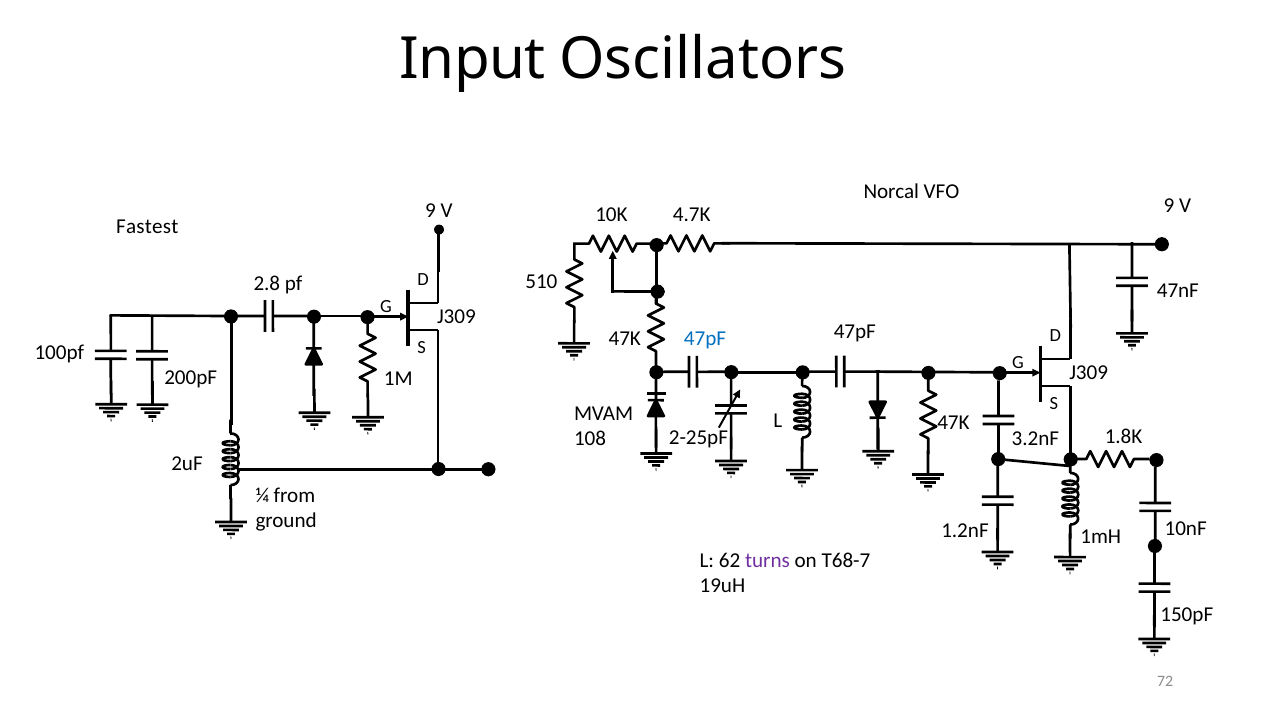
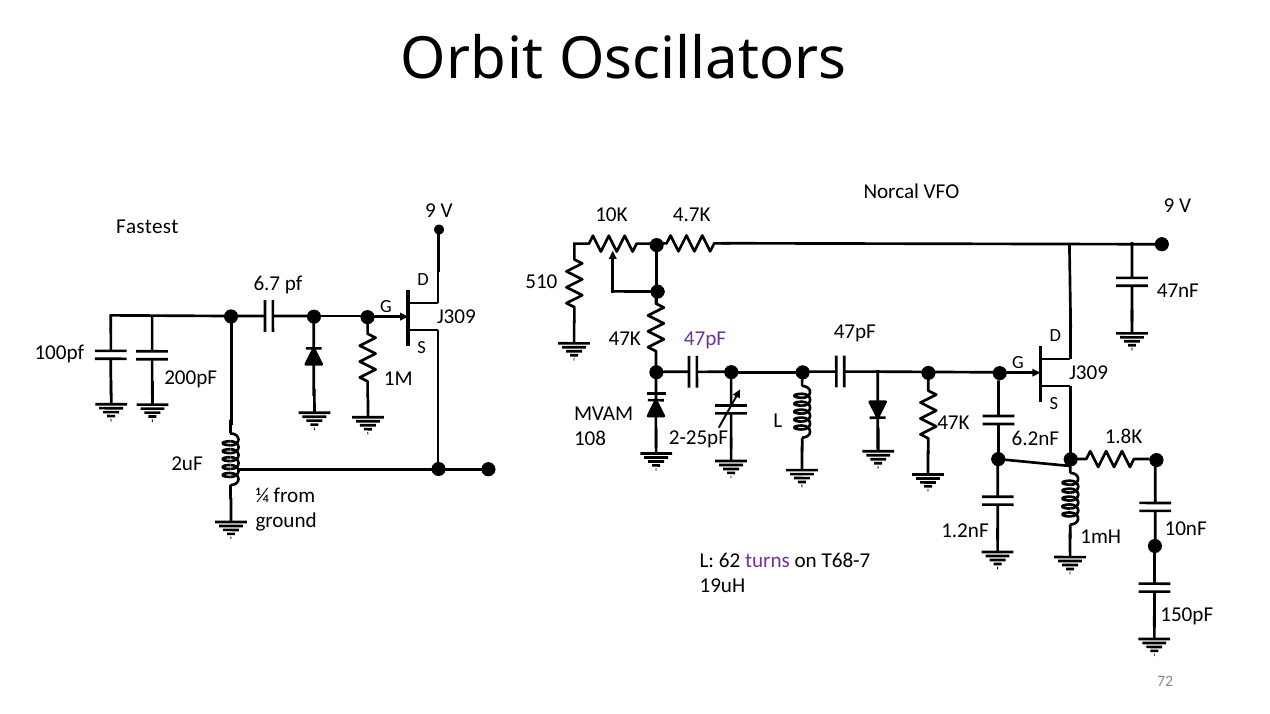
Input: Input -> Orbit (472, 59)
2.8: 2.8 -> 6.7 (267, 284)
47pF colour: blue -> purple (705, 339)
3.2nF: 3.2nF -> 6.2nF (1035, 438)
